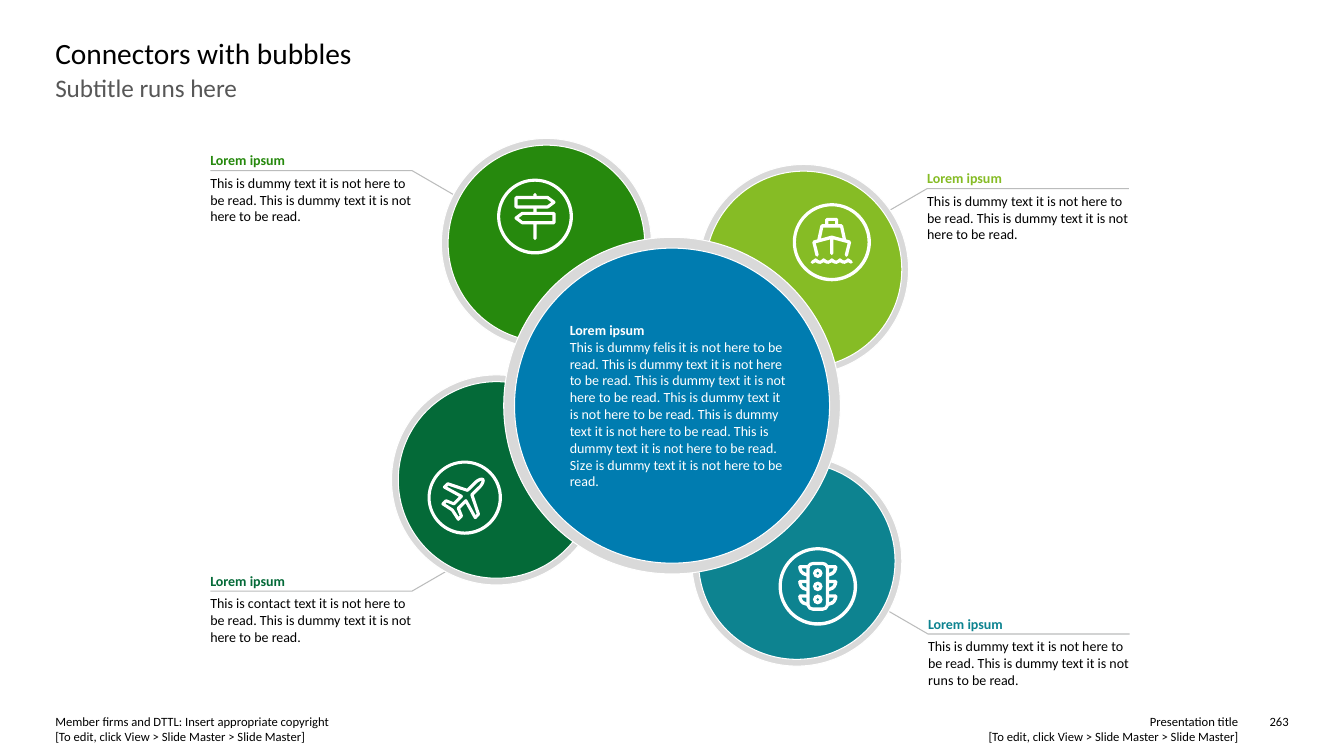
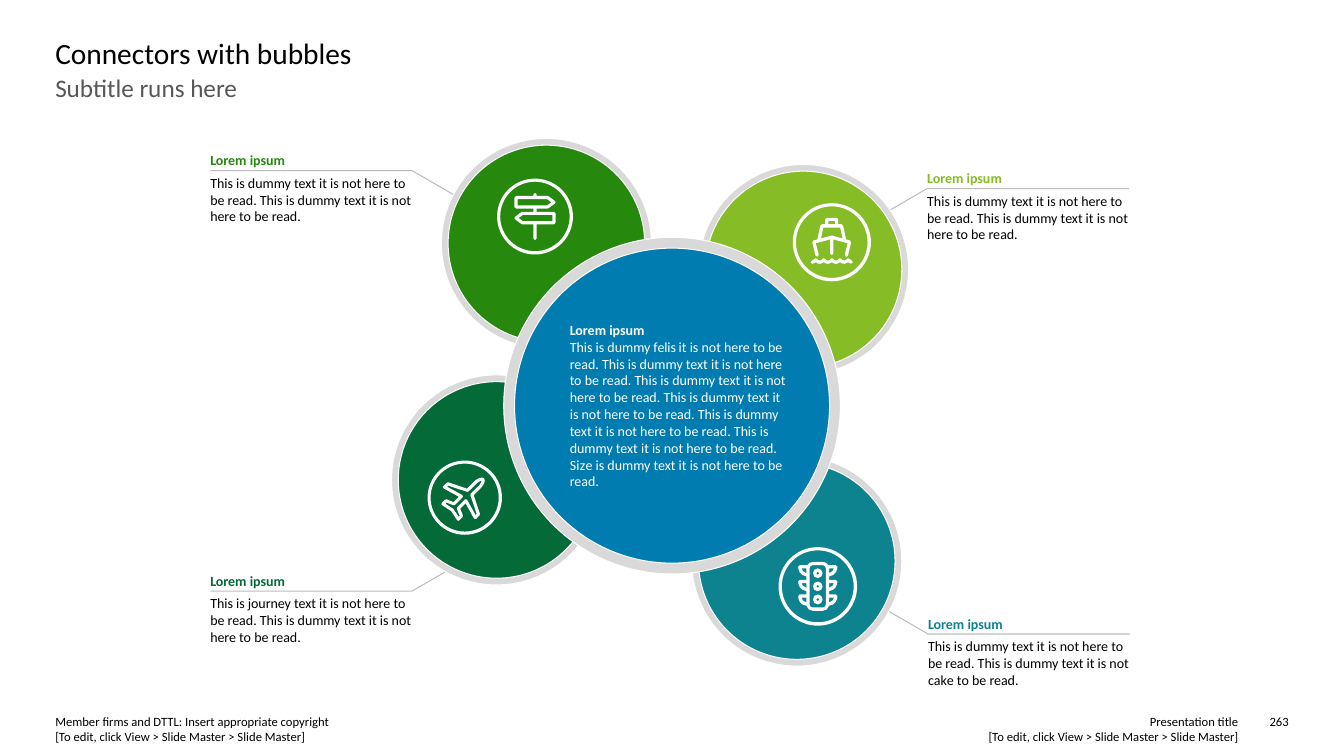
contact: contact -> journey (269, 604)
runs: runs -> cake (941, 681)
